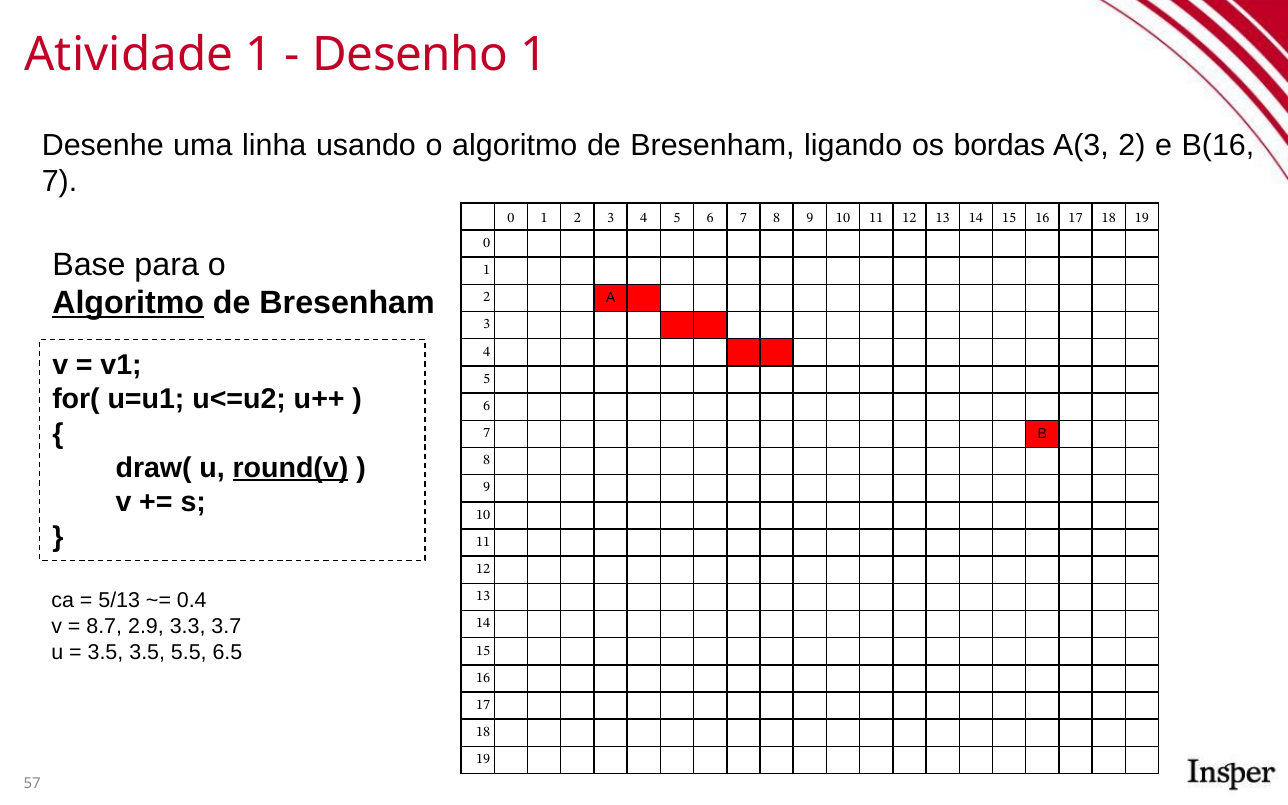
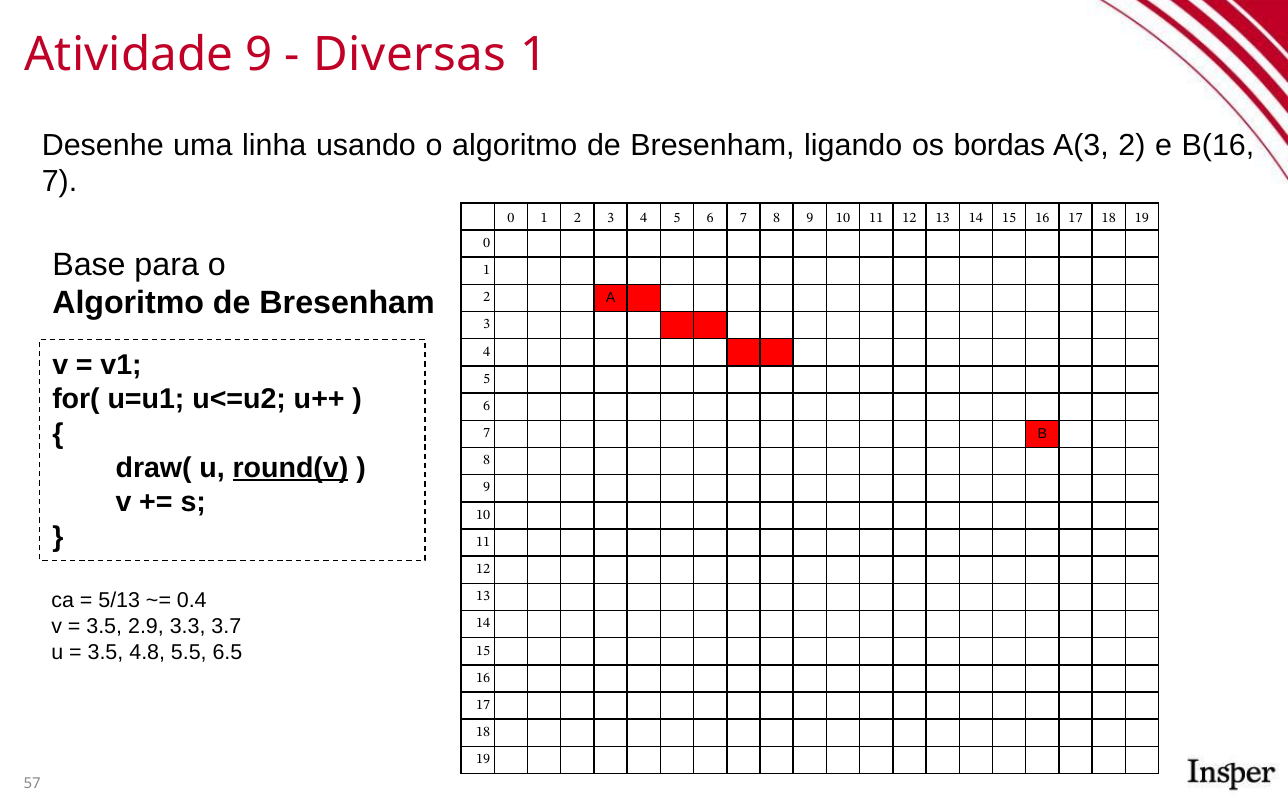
Atividade 1: 1 -> 9 (259, 54)
Desenho: Desenho -> Diversas (410, 54)
Algoritmo underline: present -> none (128, 303)
8.7: 8.7 -> 3.5 (104, 626)
3.5 3.5: 3.5 -> 4.8 (147, 652)
